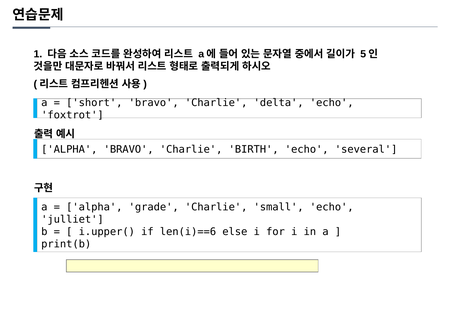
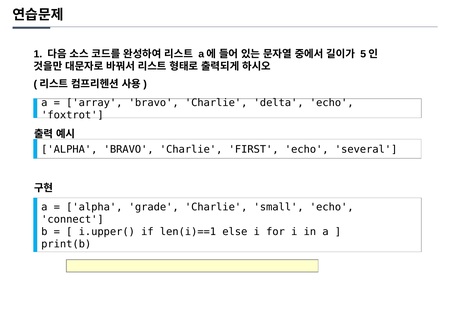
short: short -> array (94, 103)
BIRTH: BIRTH -> FIRST (254, 150)
julliet: julliet -> connect (72, 220)
len(i)==6: len(i)==6 -> len(i)==1 (188, 232)
